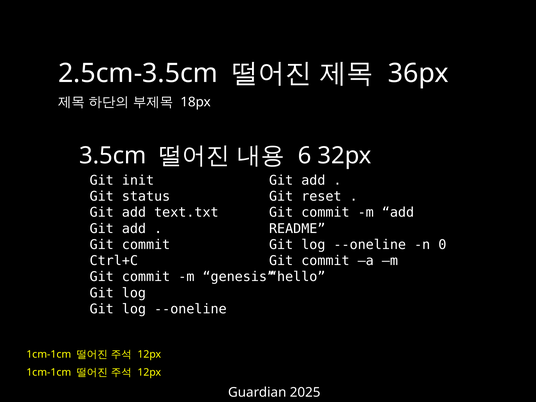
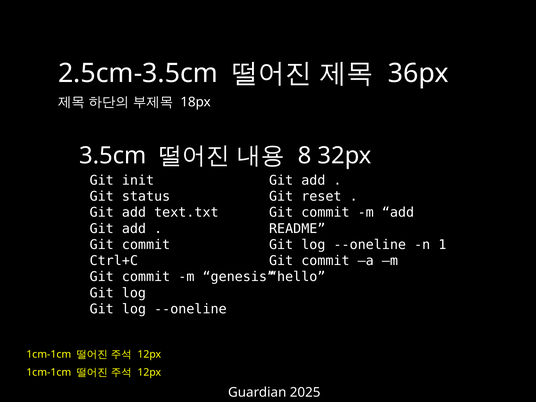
6: 6 -> 8 (305, 156)
0: 0 -> 1 (442, 245)
